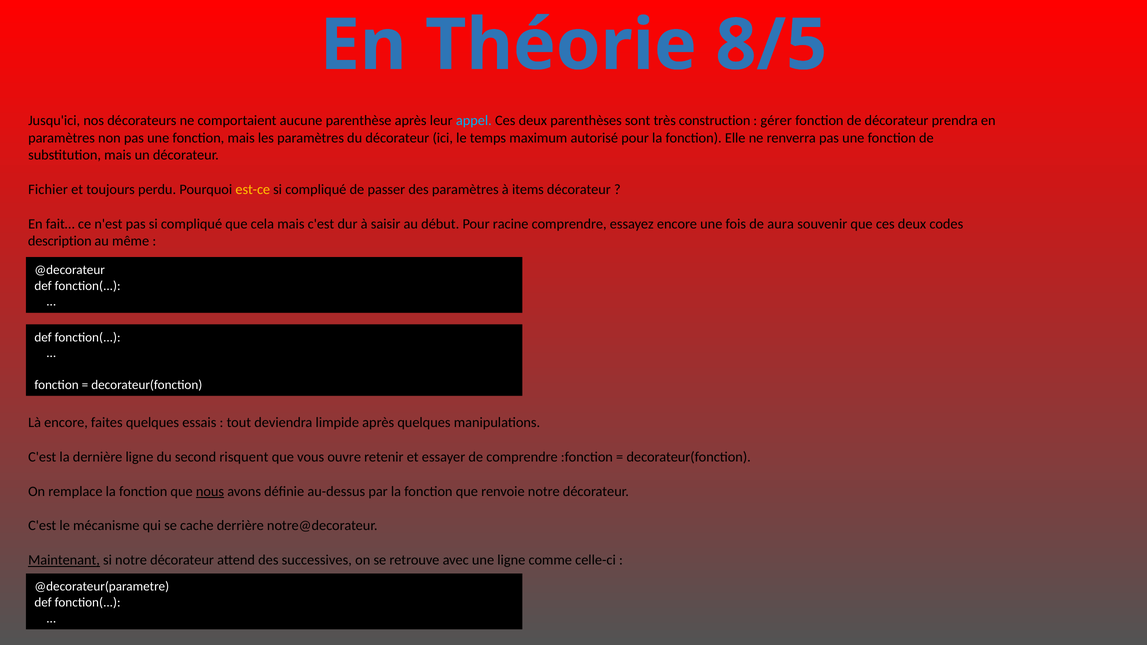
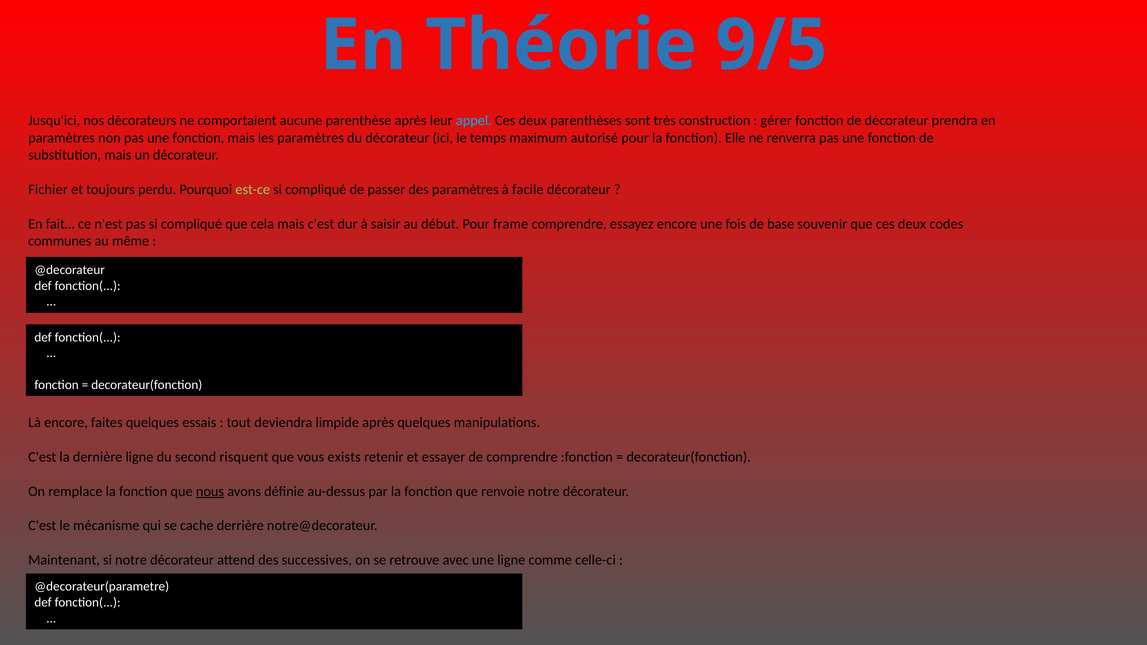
8/5: 8/5 -> 9/5 (771, 45)
est-ce colour: yellow -> light green (253, 190)
items: items -> facile (528, 190)
racine: racine -> frame (511, 224)
aura: aura -> base (781, 224)
description: description -> communes (60, 241)
ouvre: ouvre -> exists (344, 457)
Maintenant underline: present -> none (64, 560)
